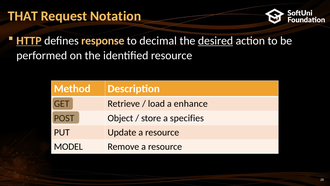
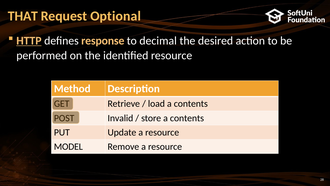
Notation: Notation -> Optional (116, 16)
desired underline: present -> none (216, 41)
load a enhance: enhance -> contents (191, 104)
Object: Object -> Invalid (120, 118)
store a specifies: specifies -> contents (187, 118)
